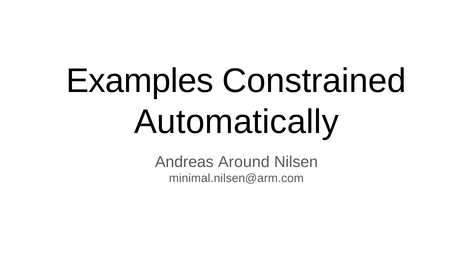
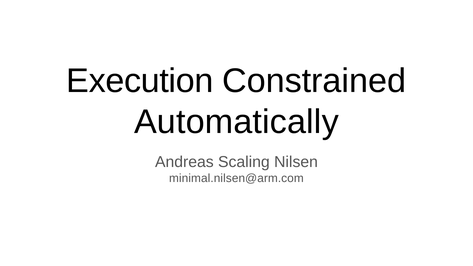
Examples: Examples -> Execution (140, 81)
Around: Around -> Scaling (244, 162)
